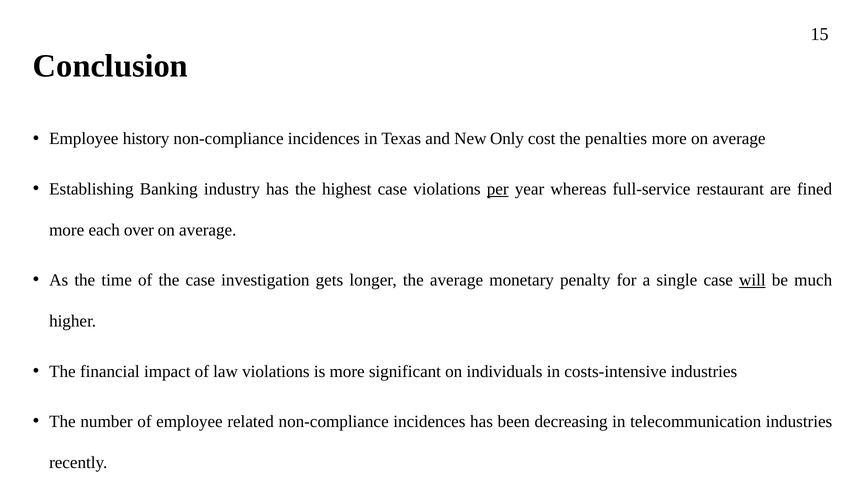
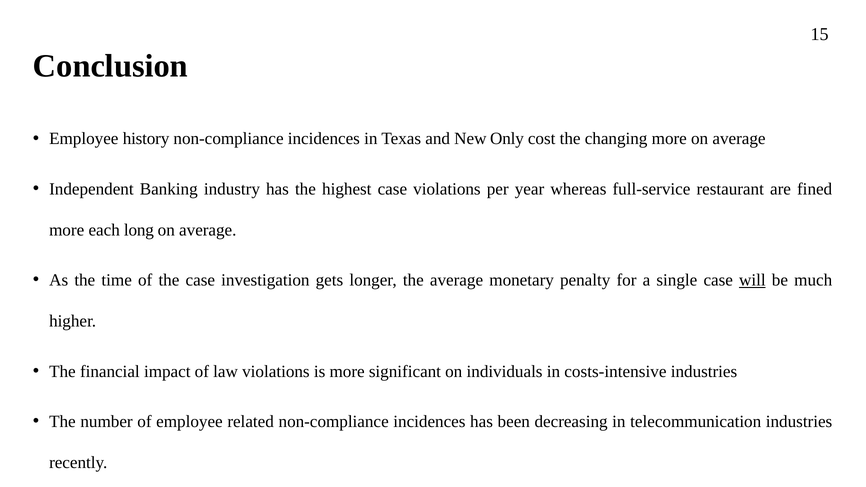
penalties: penalties -> changing (616, 139)
Establishing: Establishing -> Independent (91, 189)
per underline: present -> none (498, 189)
over: over -> long (139, 230)
